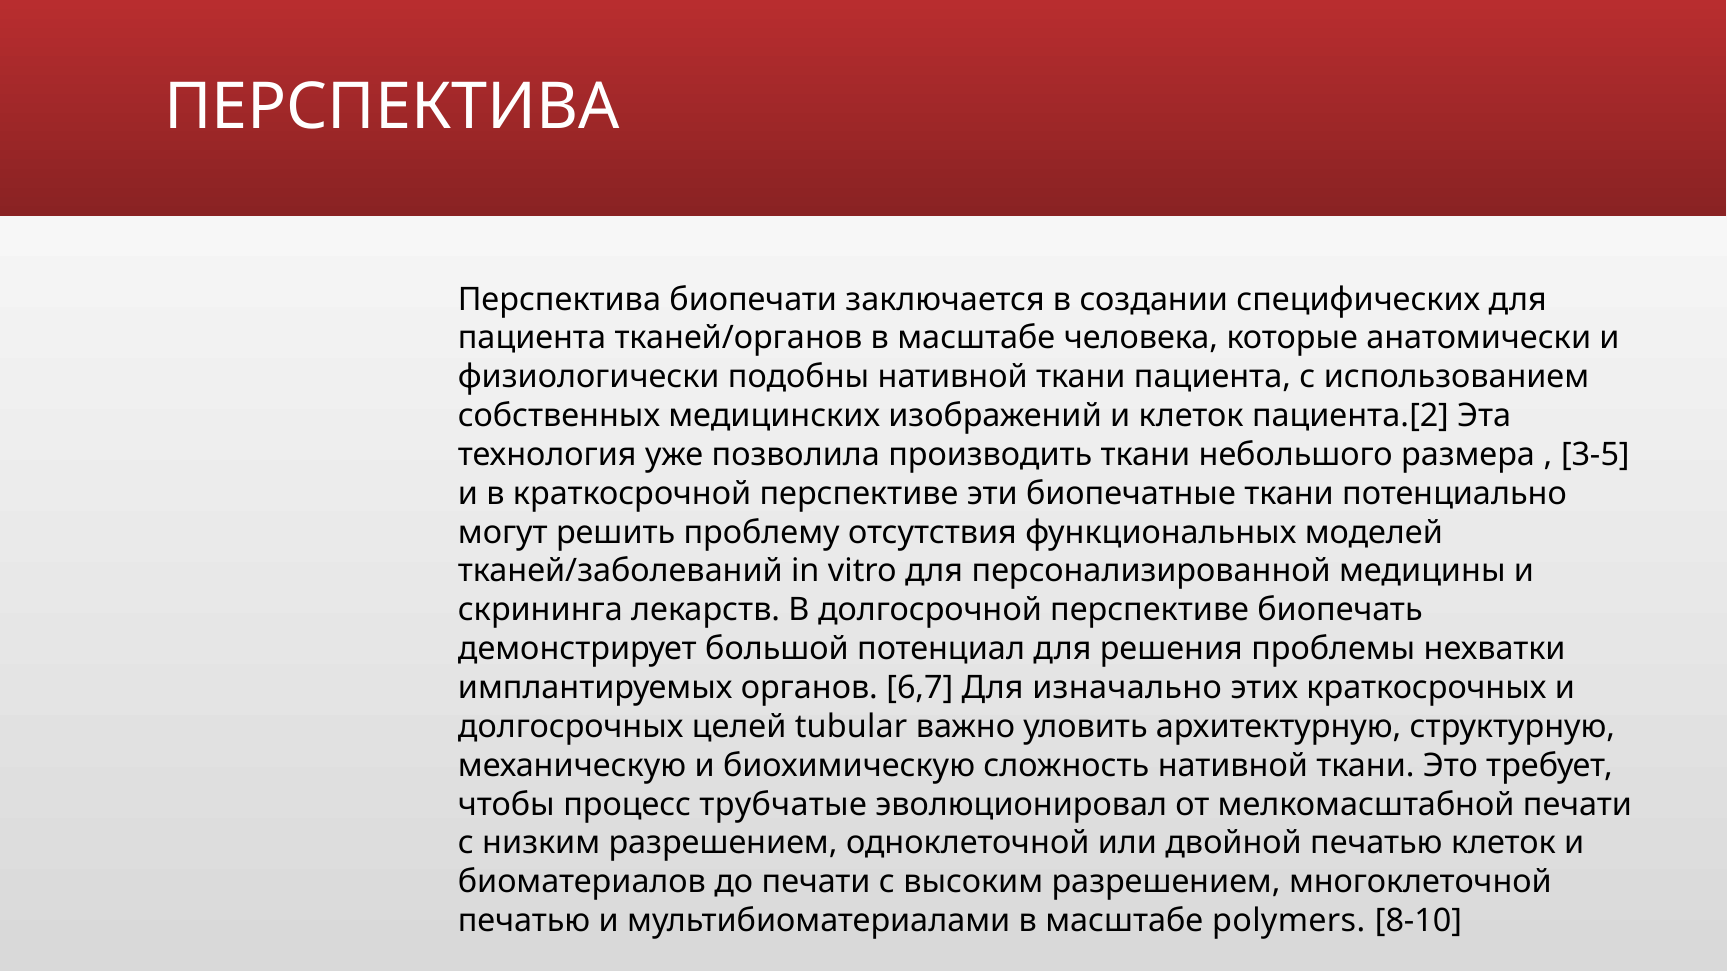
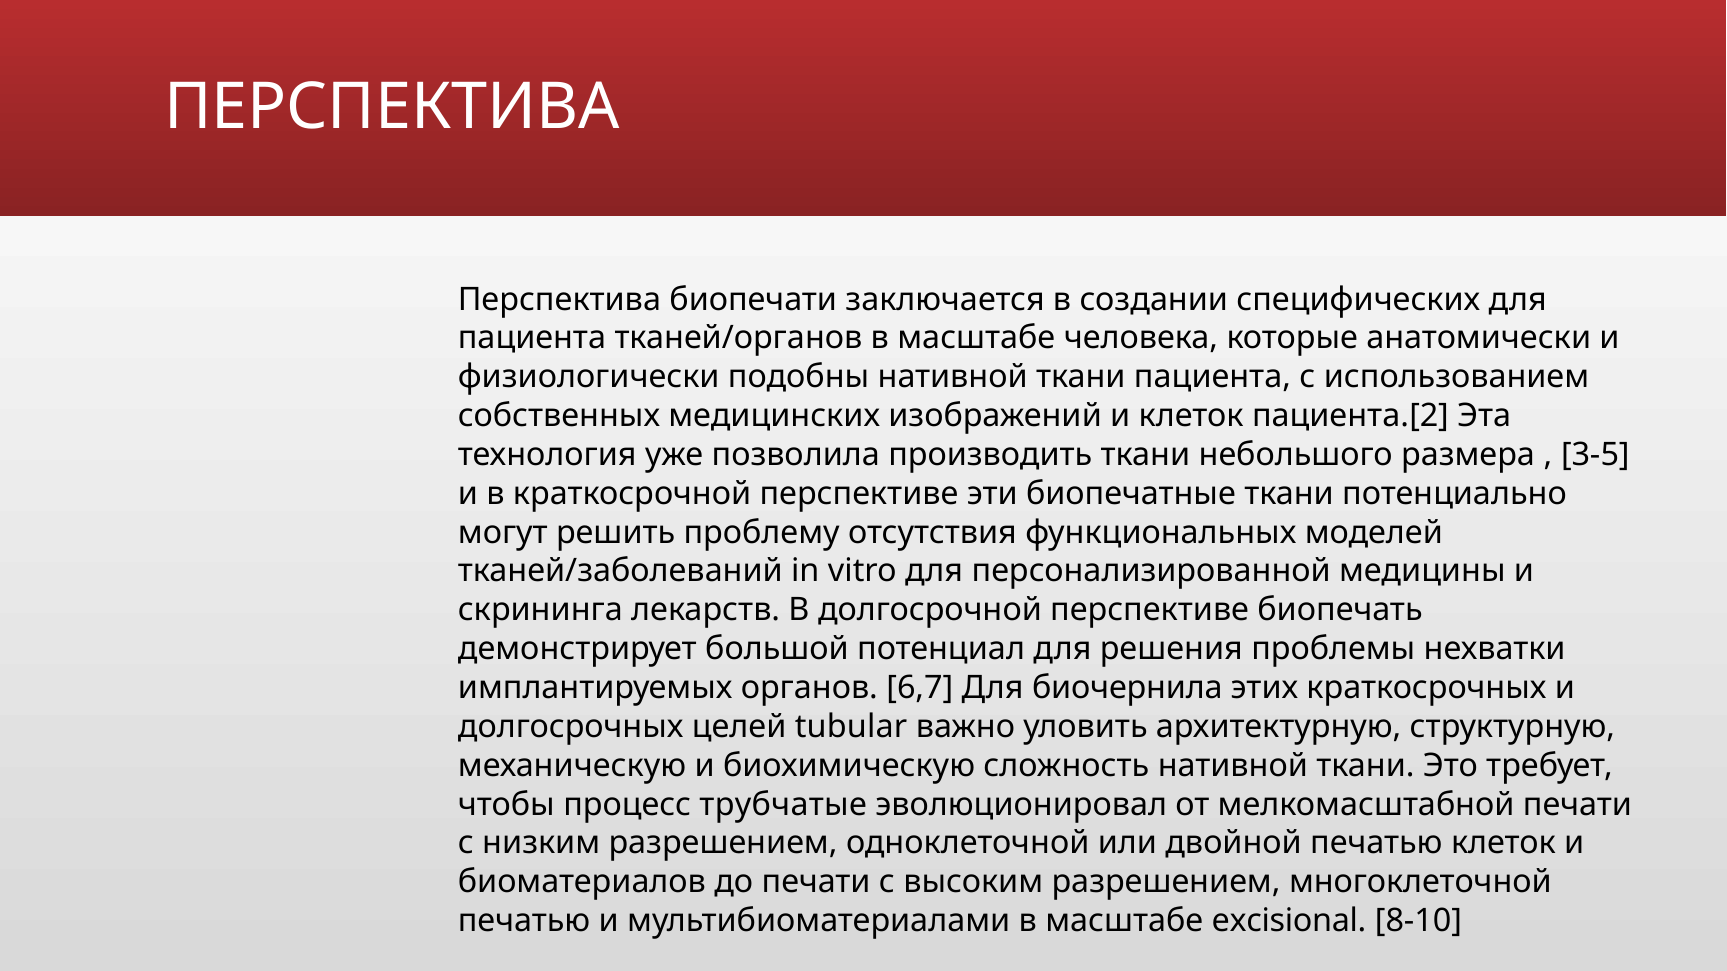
изначально: изначально -> биочернила (1127, 688)
polymers: polymers -> excisional (1289, 921)
